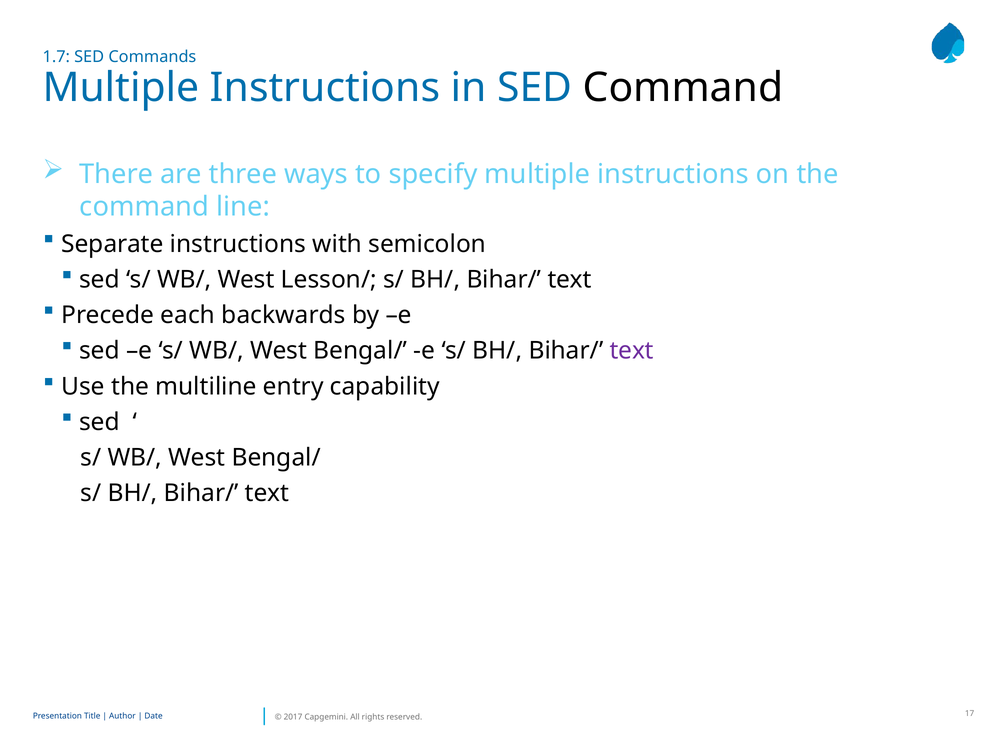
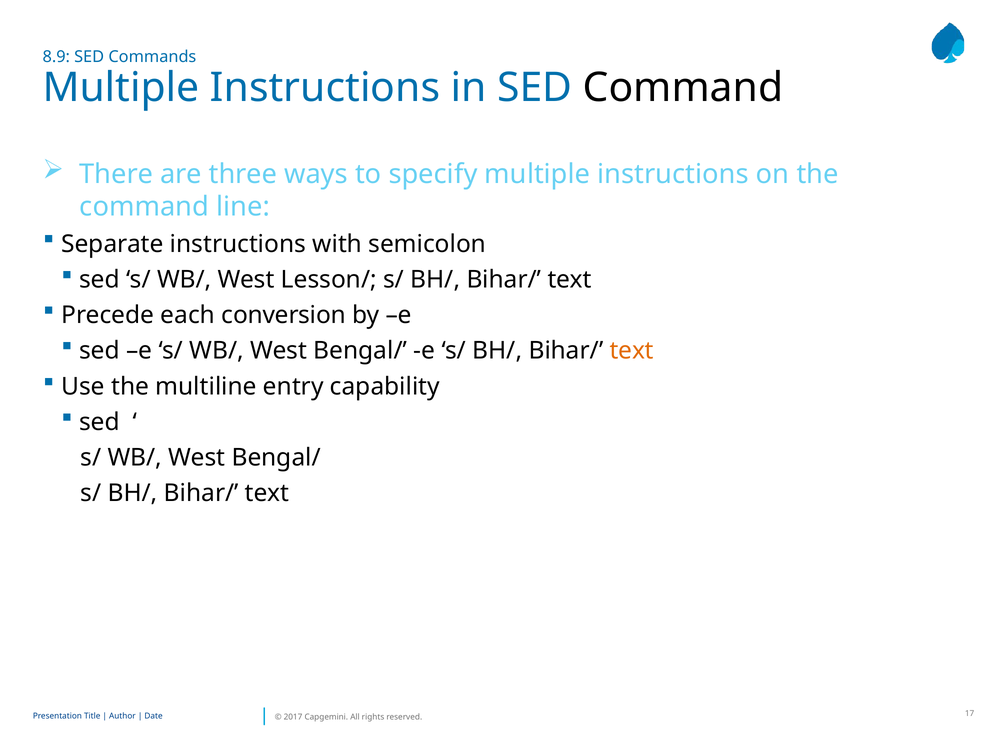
1.7: 1.7 -> 8.9 (56, 57)
backwards: backwards -> conversion (284, 315)
text colour: purple -> orange (632, 351)
